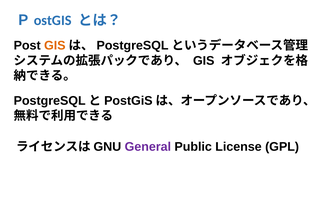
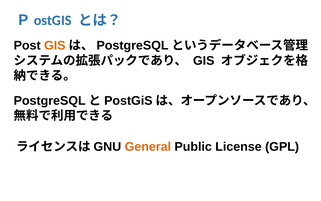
General colour: purple -> orange (148, 146)
